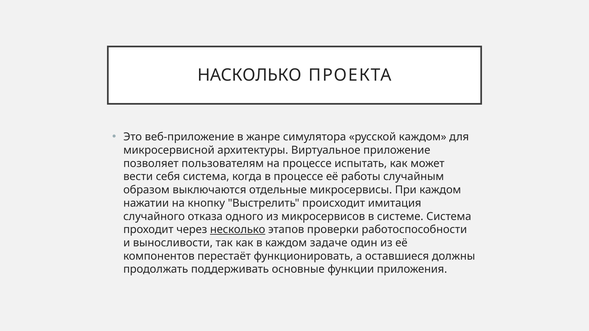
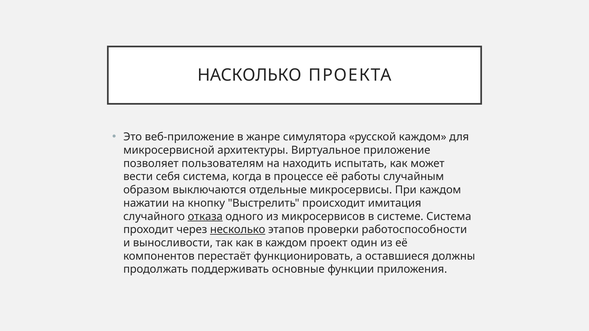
на процессе: процессе -> находить (307, 164)
отказа underline: none -> present (205, 217)
задаче: задаче -> проект (329, 243)
